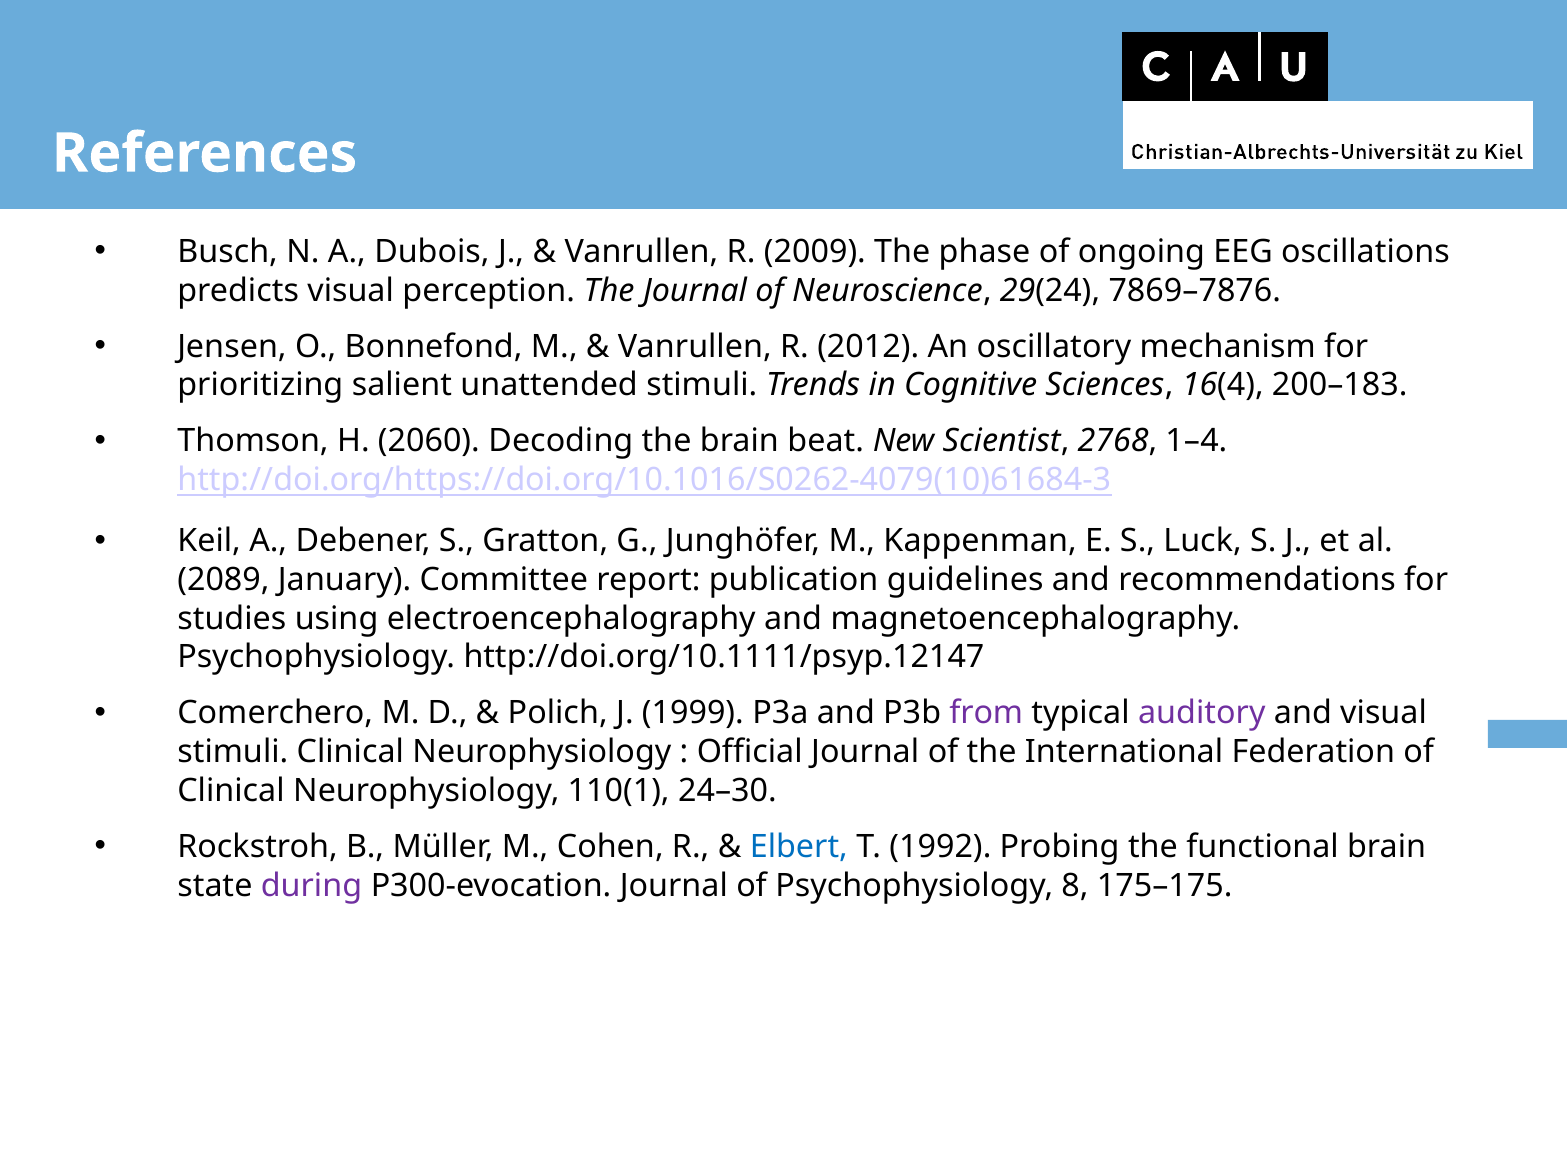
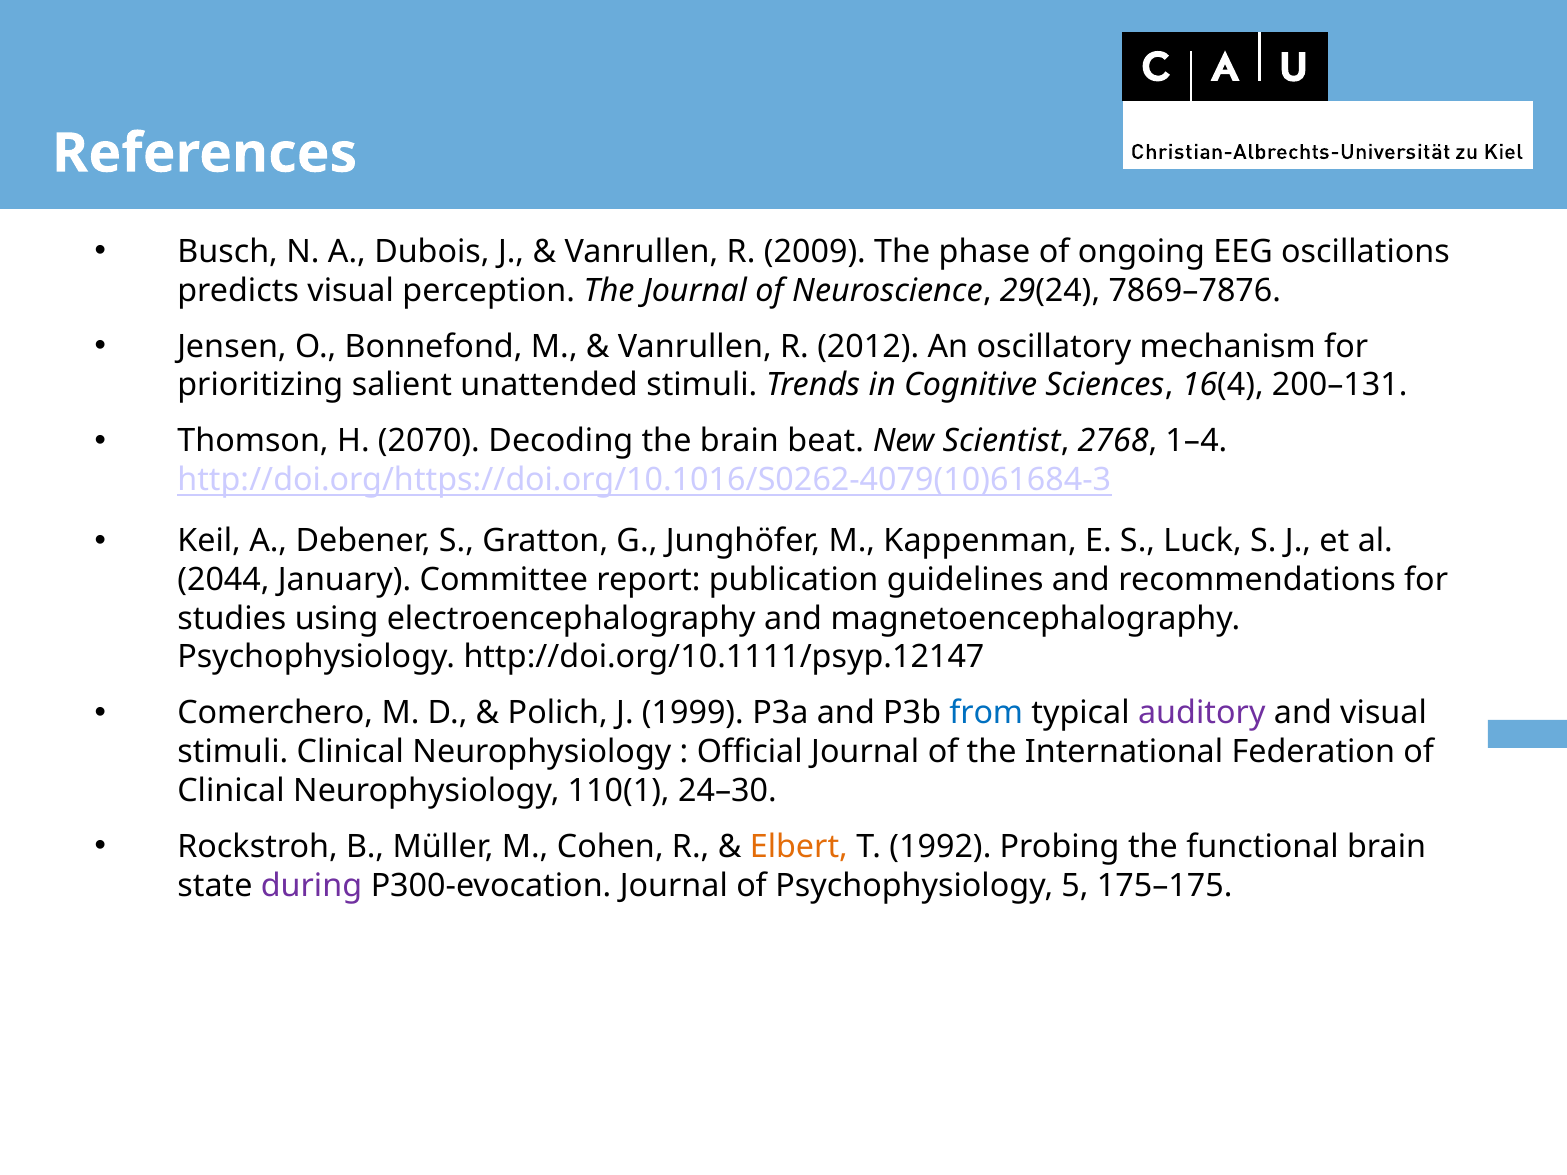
200–183: 200–183 -> 200–131 (1340, 385)
2060: 2060 -> 2070 (429, 441)
2089: 2089 -> 2044 (223, 580)
from colour: purple -> blue (986, 713)
Elbert colour: blue -> orange (799, 847)
8: 8 -> 5 (1075, 885)
